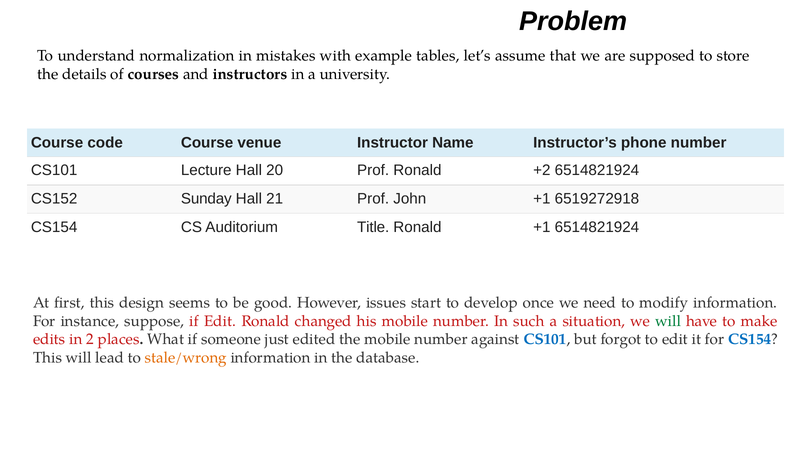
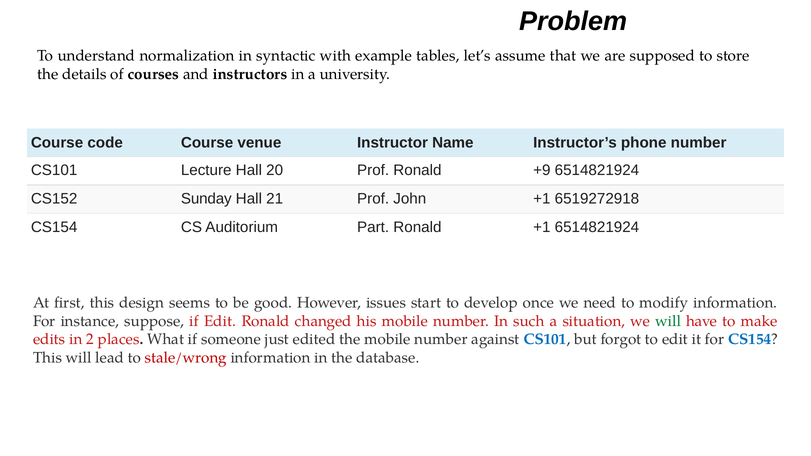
mistakes: mistakes -> syntactic (286, 56)
+2: +2 -> +9 (542, 171)
Title: Title -> Part (373, 227)
stale/wrong colour: orange -> red (186, 358)
